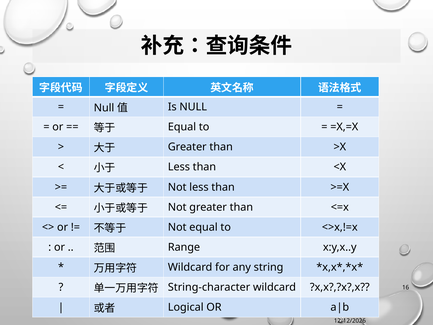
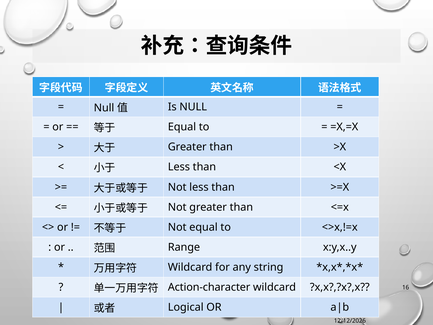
String-character: String-character -> Action-character (209, 287)
